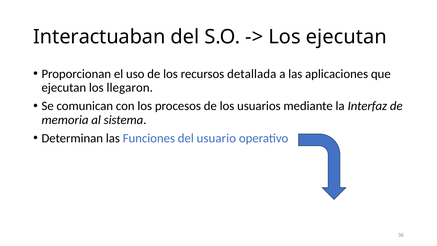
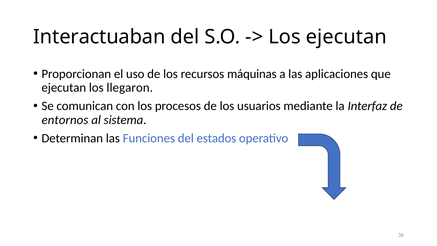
detallada: detallada -> máquinas (252, 74)
memoria: memoria -> entornos (65, 120)
usuario: usuario -> estados (216, 138)
